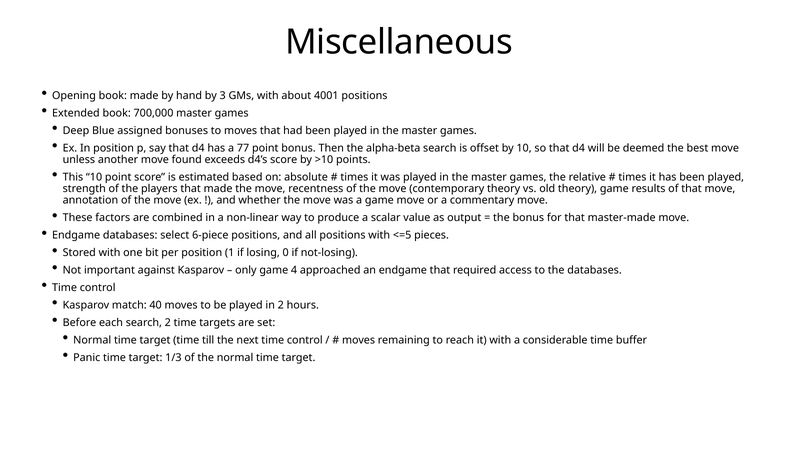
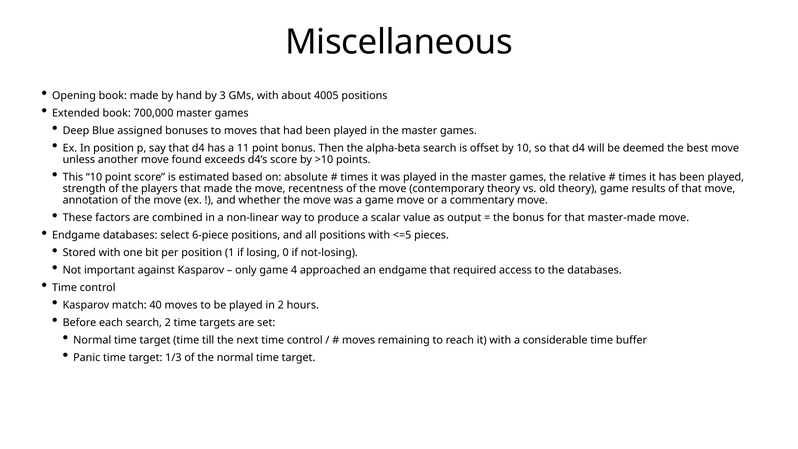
4001: 4001 -> 4005 (326, 96)
77: 77 -> 11 (243, 148)
